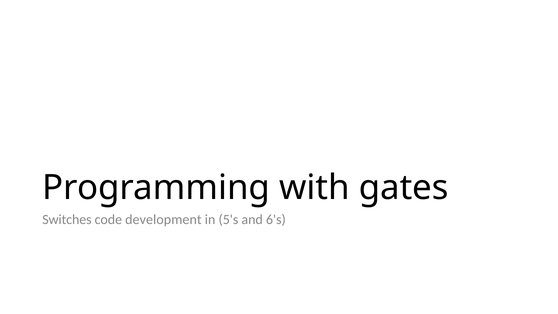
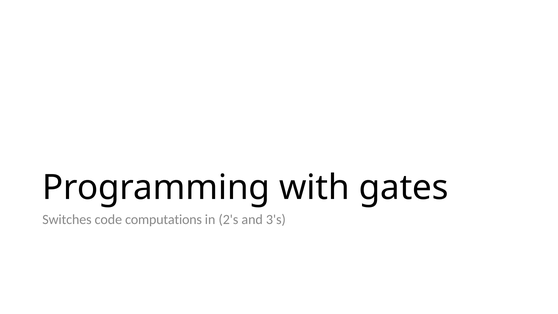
development: development -> computations (164, 220)
5's: 5's -> 2's (228, 220)
6's: 6's -> 3's (276, 220)
